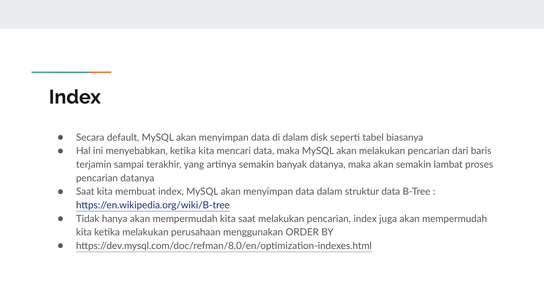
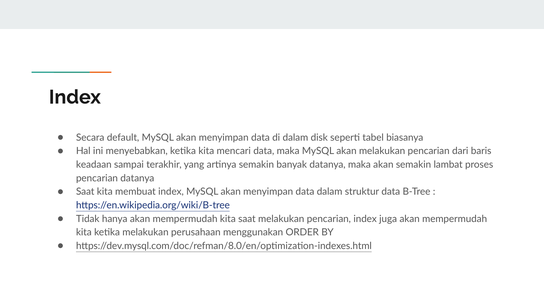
terjamin: terjamin -> keadaan (94, 165)
